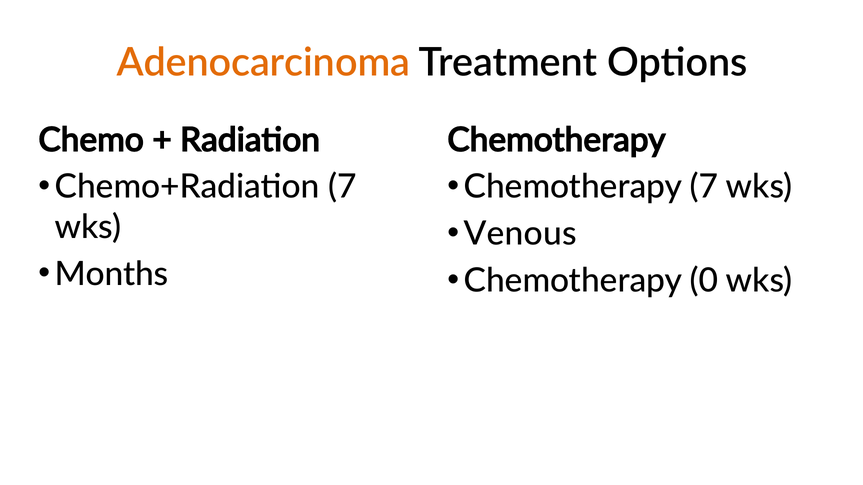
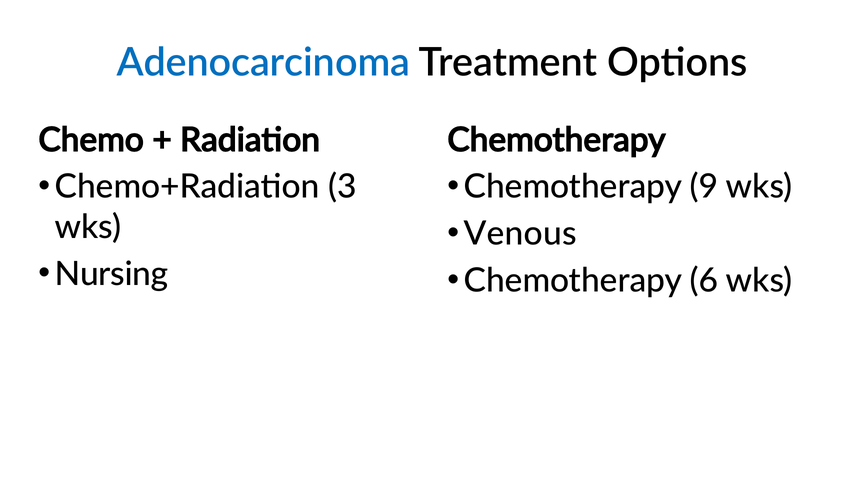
Adenocarcinoma colour: orange -> blue (263, 63)
Chemo+Radiation 7: 7 -> 3 (342, 187)
Chemotherapy 7: 7 -> 9 (704, 187)
Months: Months -> Nursing (112, 274)
0: 0 -> 6 (704, 281)
